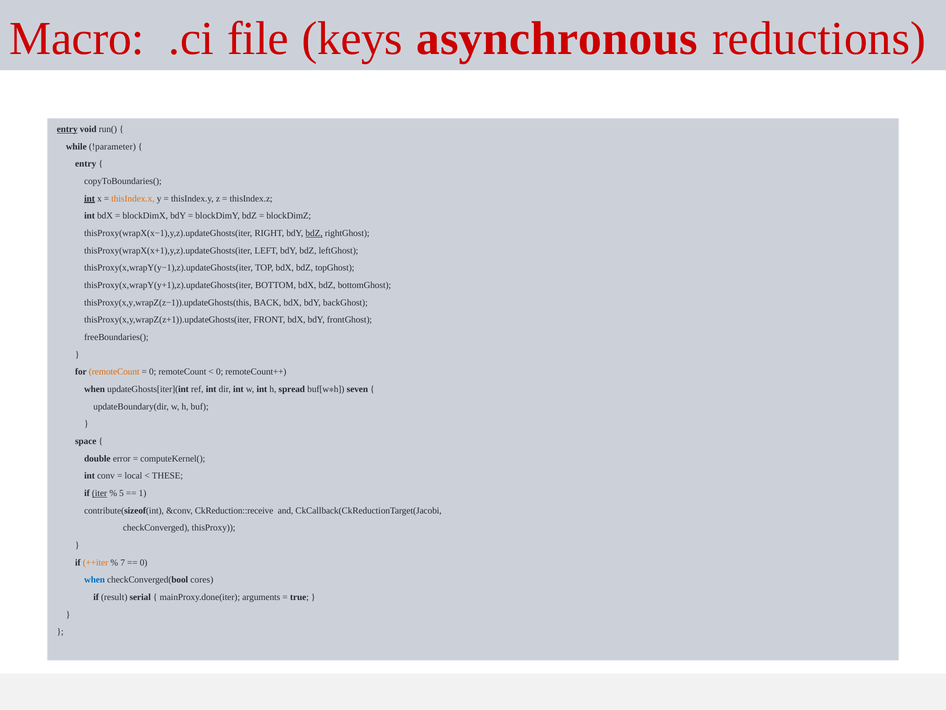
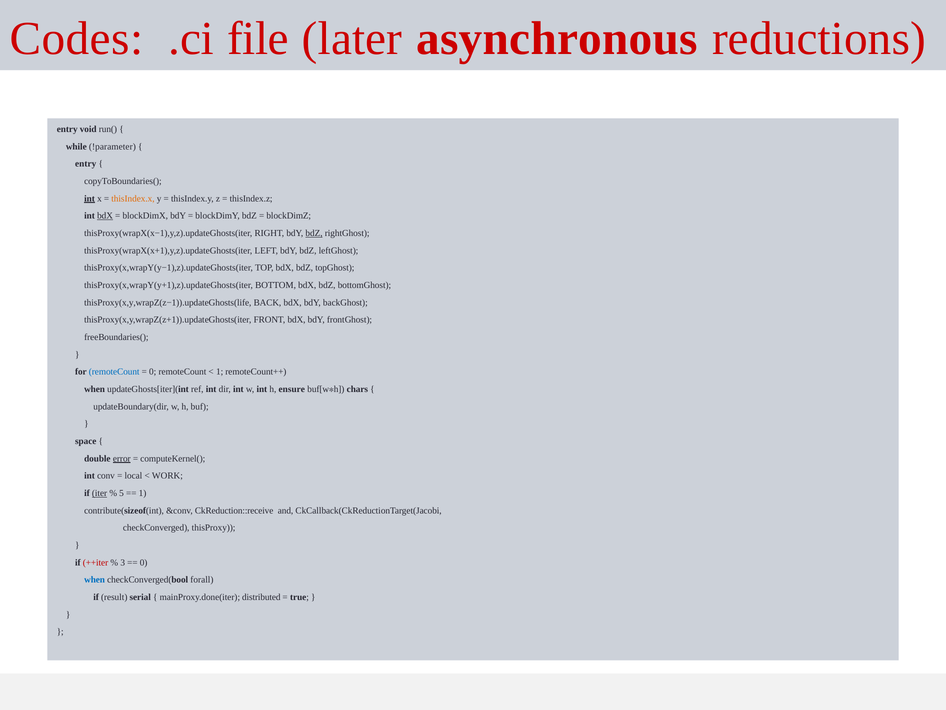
Macro: Macro -> Codes (77, 38)
keys: keys -> later (352, 38)
entry underline: present -> none (67, 129)
bdX underline: none -> present (105, 216)
thisProxy(x,y,wrapZ(z−1)).updateGhosts(this: thisProxy(x,y,wrapZ(z−1)).updateGhosts(this -> thisProxy(x,y,wrapZ(z−1)).updateGhosts(life (168, 302)
remoteCount colour: orange -> blue (114, 372)
0: 0 -> 1 (220, 372)
spread: spread -> ensure (292, 389)
seven: seven -> chars (357, 389)
error underline: none -> present (122, 458)
THESE: THESE -> WORK (167, 476)
++iter colour: orange -> red (95, 562)
7: 7 -> 3 (123, 562)
cores: cores -> forall (202, 579)
arguments: arguments -> distributed (261, 597)
